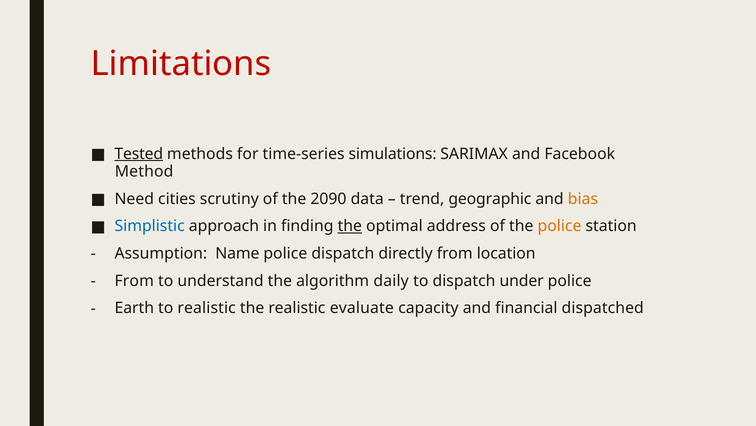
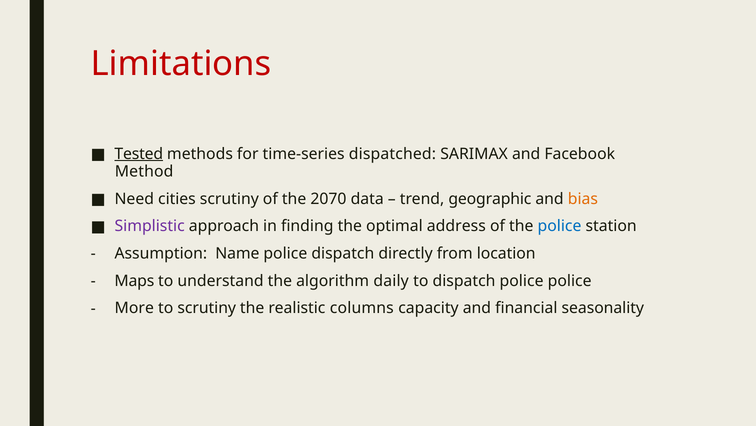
simulations: simulations -> dispatched (392, 154)
2090: 2090 -> 2070 (328, 199)
Simplistic colour: blue -> purple (150, 226)
the underline: present -> none (350, 226)
police colour: orange -> blue (560, 226)
From: From -> Maps (134, 280)
dispatch under: under -> police (522, 280)
Earth: Earth -> More (134, 308)
to realistic: realistic -> scrutiny (207, 308)
evaluate: evaluate -> columns (362, 308)
dispatched: dispatched -> seasonality (603, 308)
